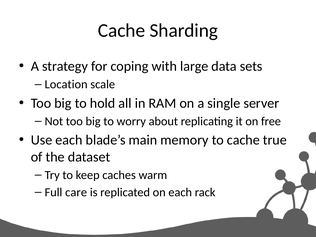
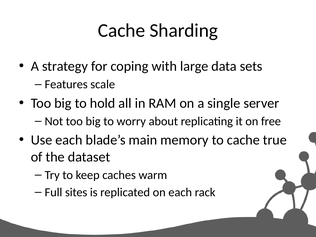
Location: Location -> Features (66, 84)
care: care -> sites (76, 192)
